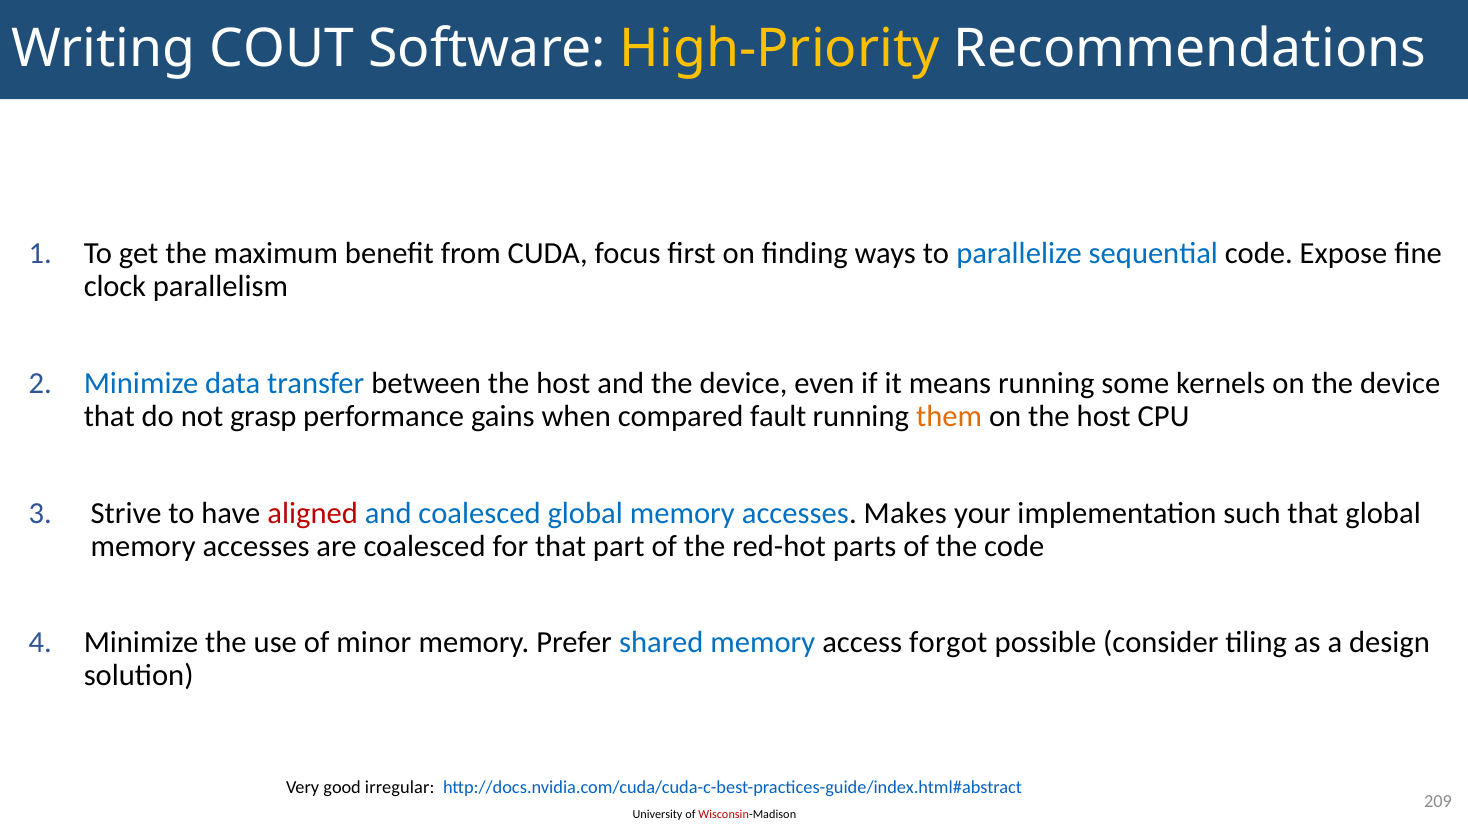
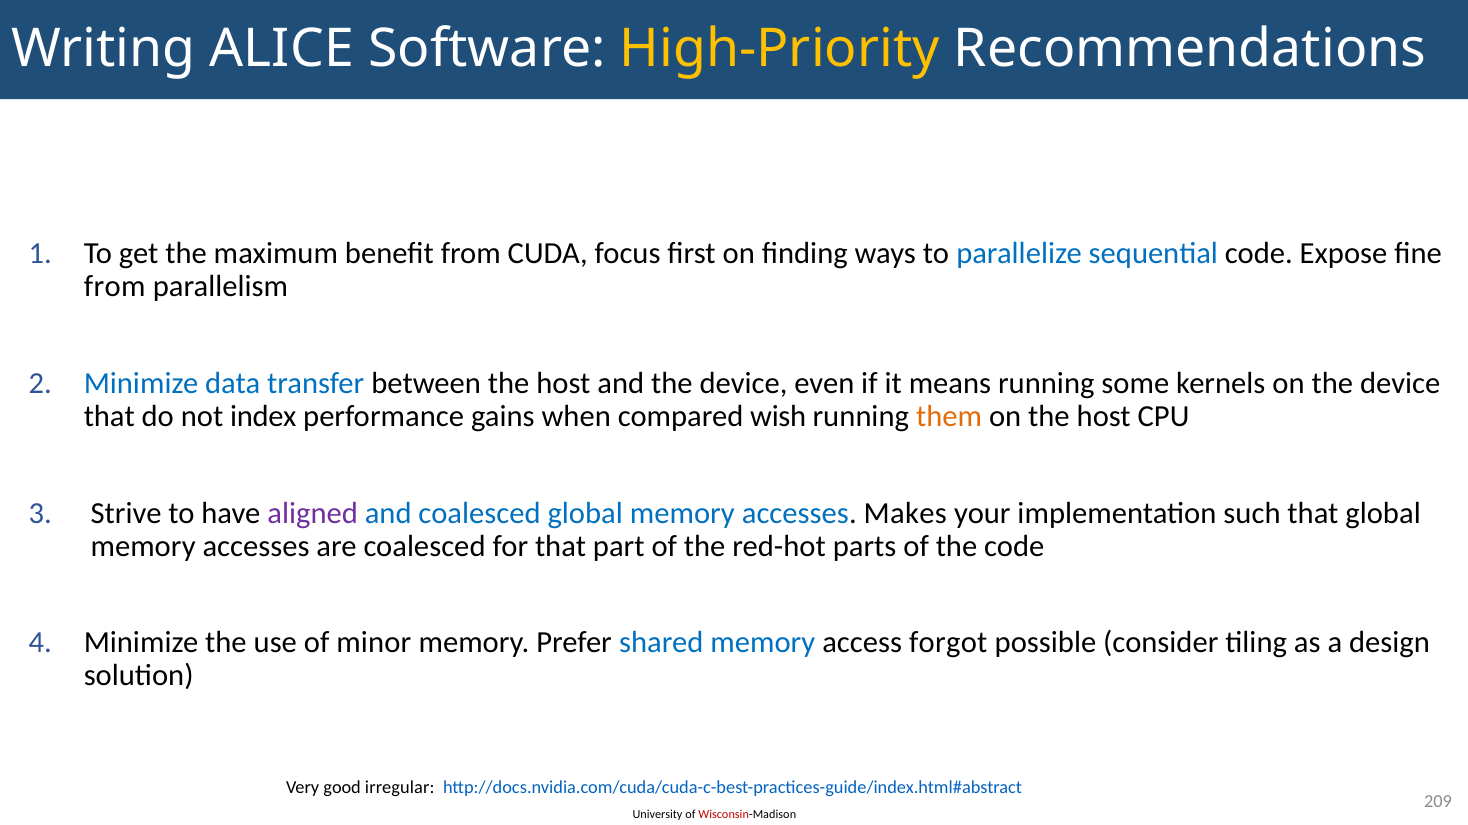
COUT: COUT -> ALICE (282, 49)
clock: clock -> from (115, 287)
grasp: grasp -> index (263, 417)
fault: fault -> wish (778, 417)
aligned colour: red -> purple (313, 514)
